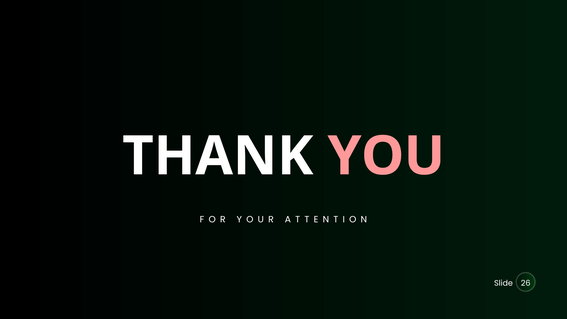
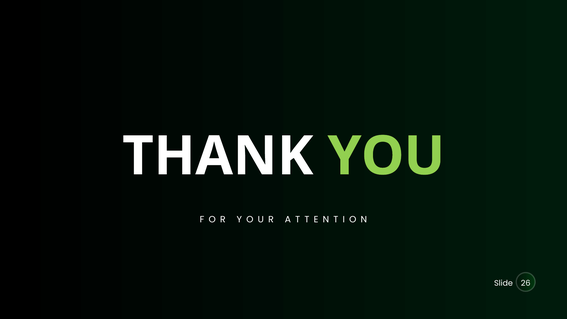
YOU colour: pink -> light green (386, 156)
